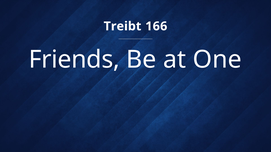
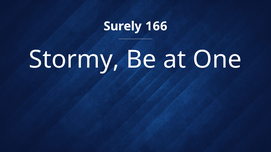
Treibt: Treibt -> Surely (123, 26)
Friends: Friends -> Stormy (74, 60)
